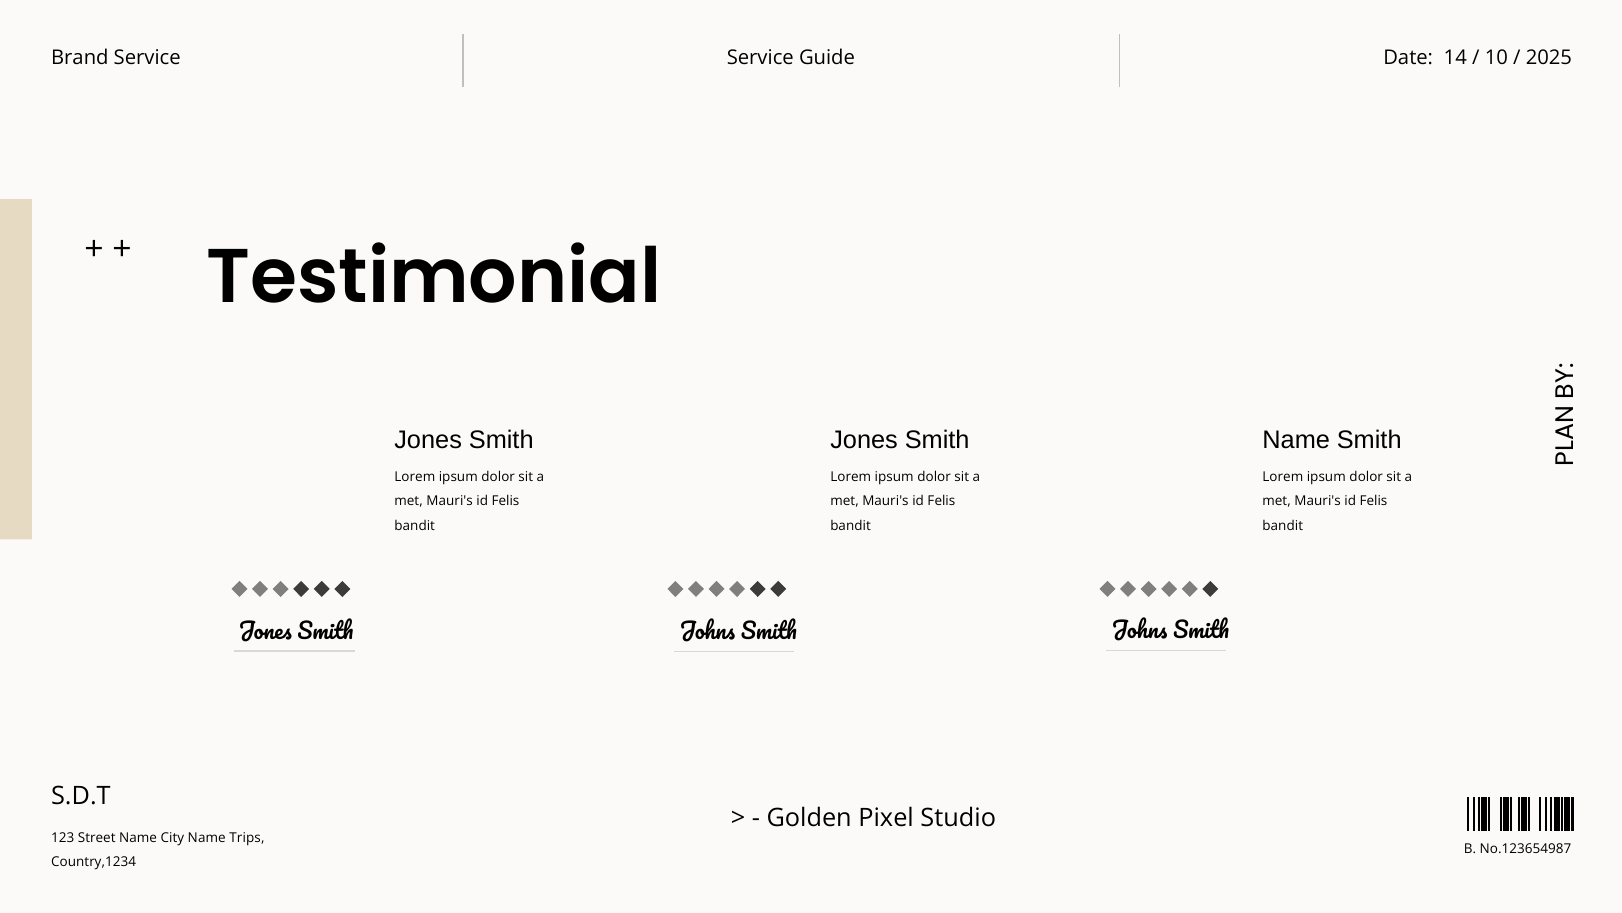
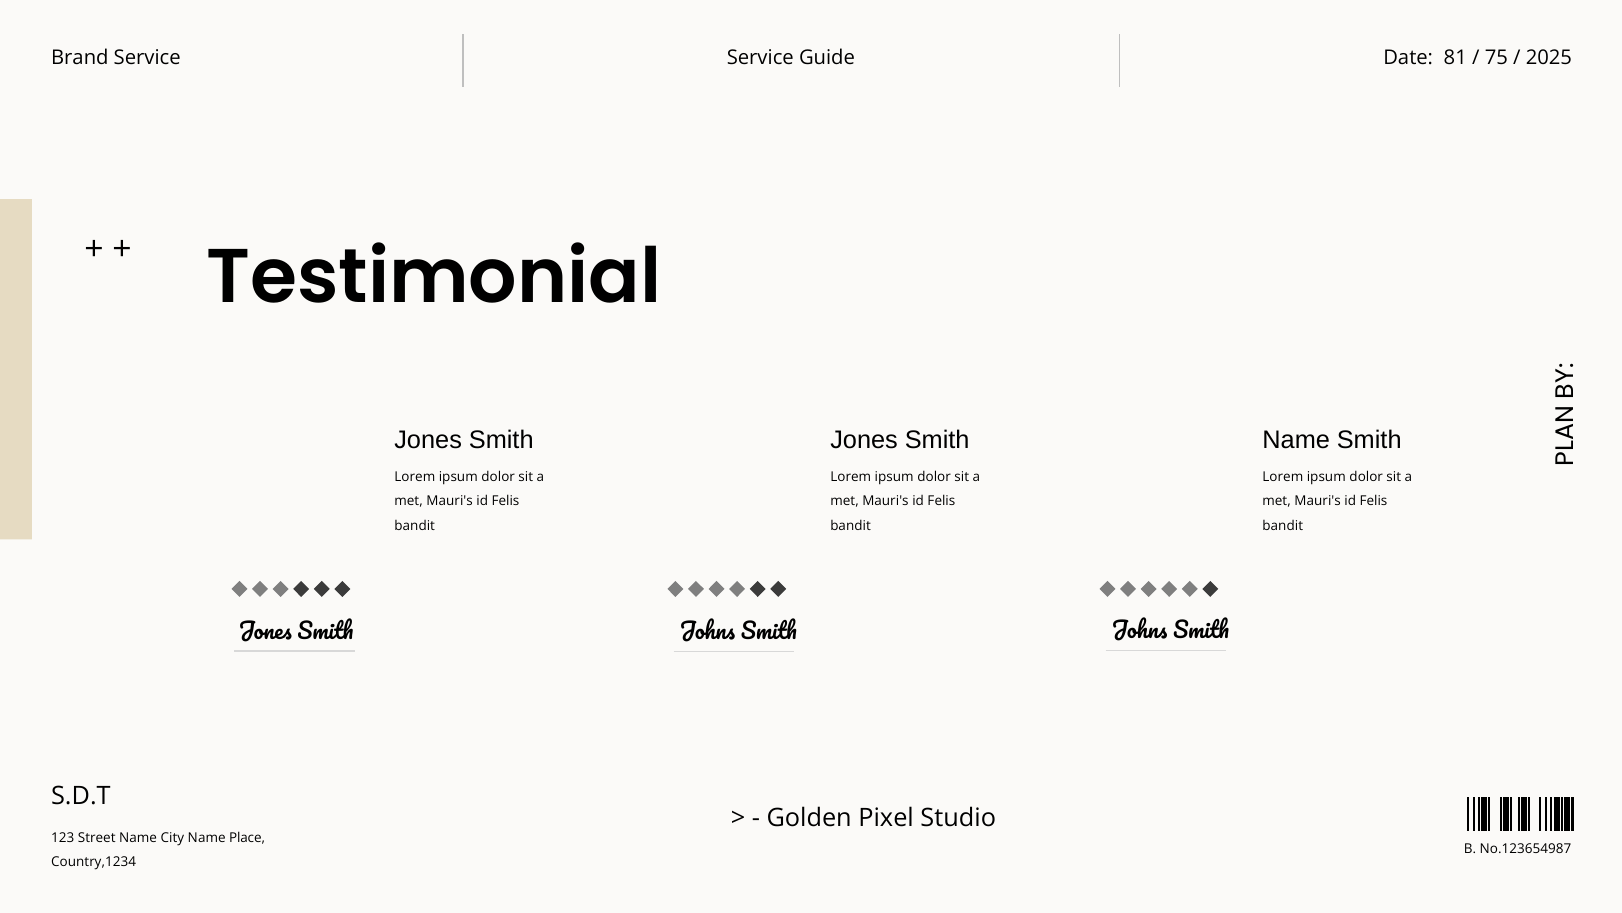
14: 14 -> 81 (1455, 58)
10: 10 -> 75 (1496, 58)
Trips: Trips -> Place (247, 837)
